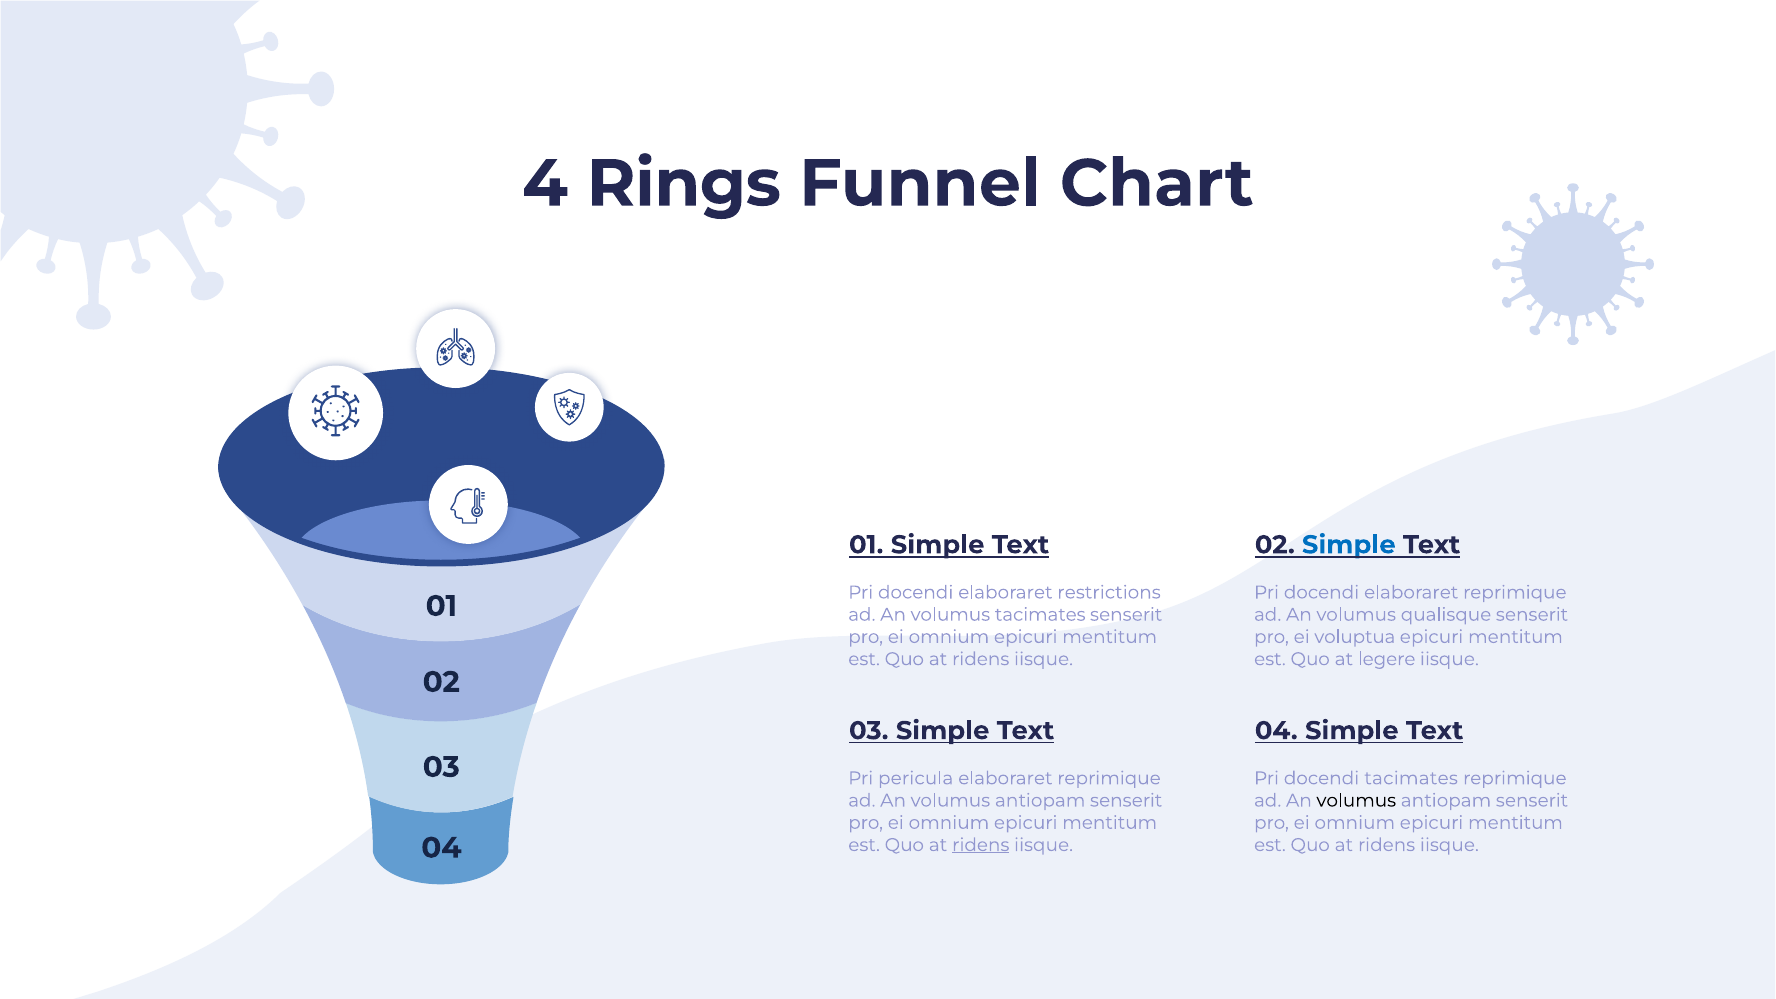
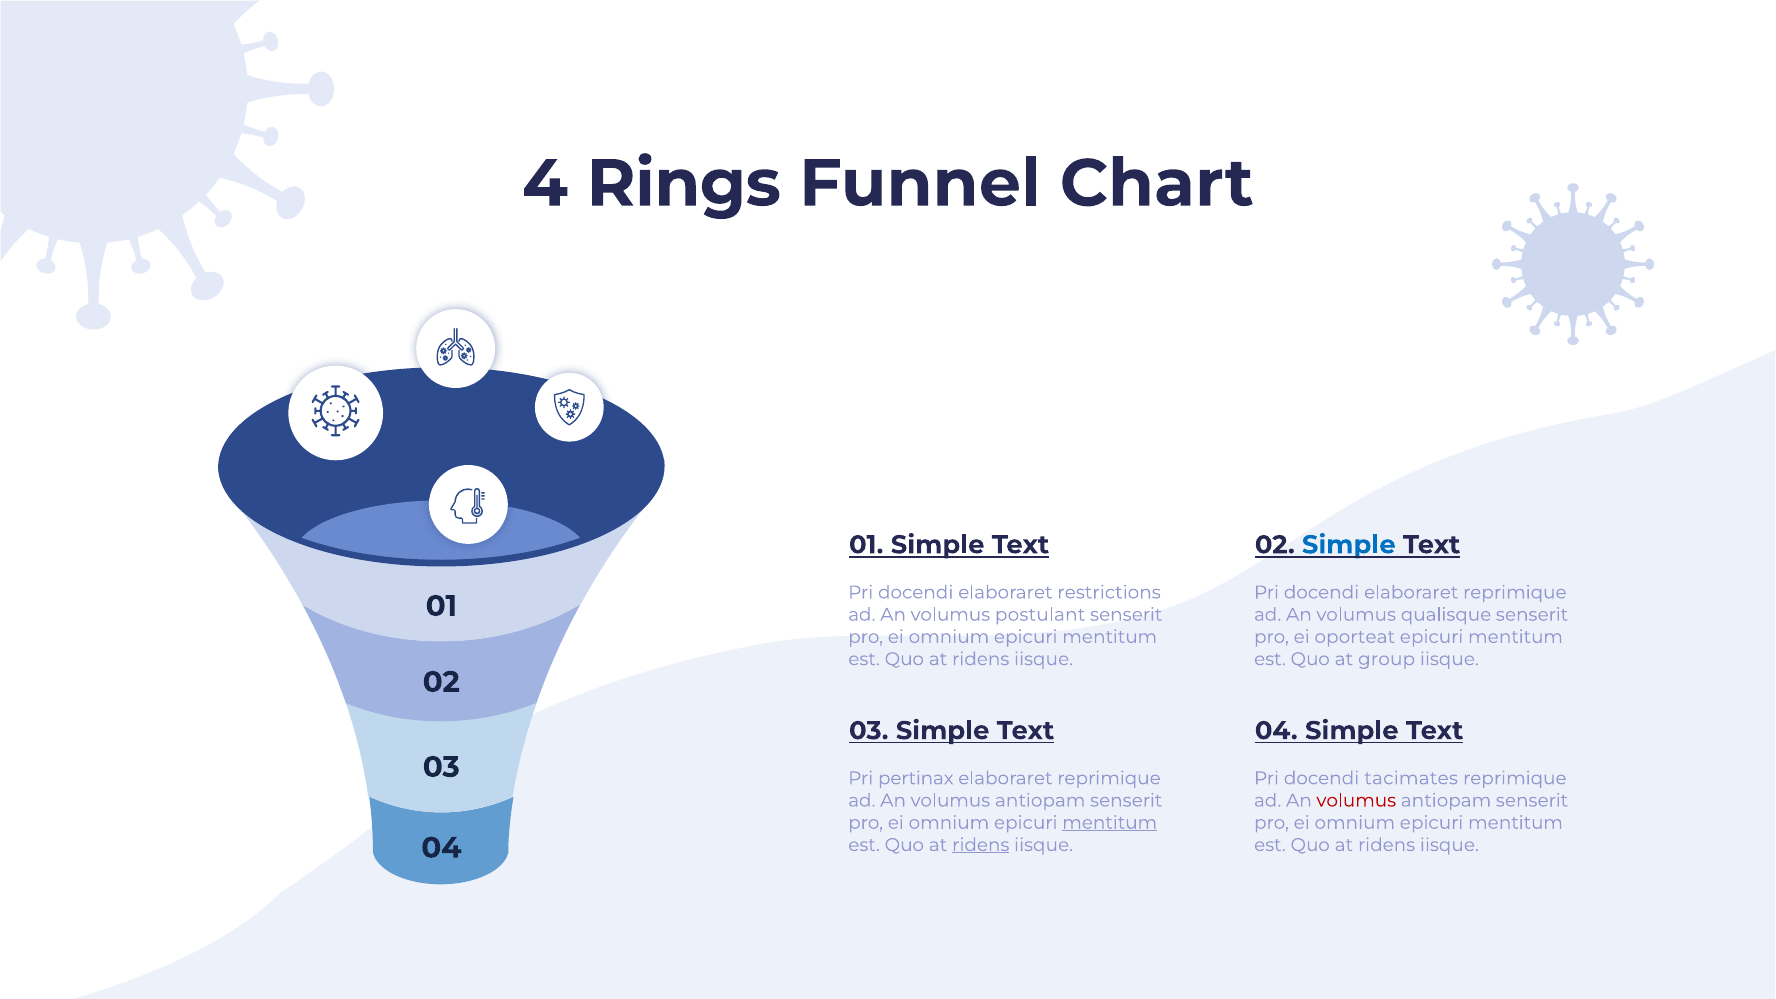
volumus tacimates: tacimates -> postulant (1040, 615)
voluptua: voluptua -> oporteat (1355, 637)
legere: legere -> group (1386, 659)
pericula: pericula -> pertinax (916, 778)
volumus colour: black -> red (1356, 800)
mentitum underline: none -> present (1110, 823)
